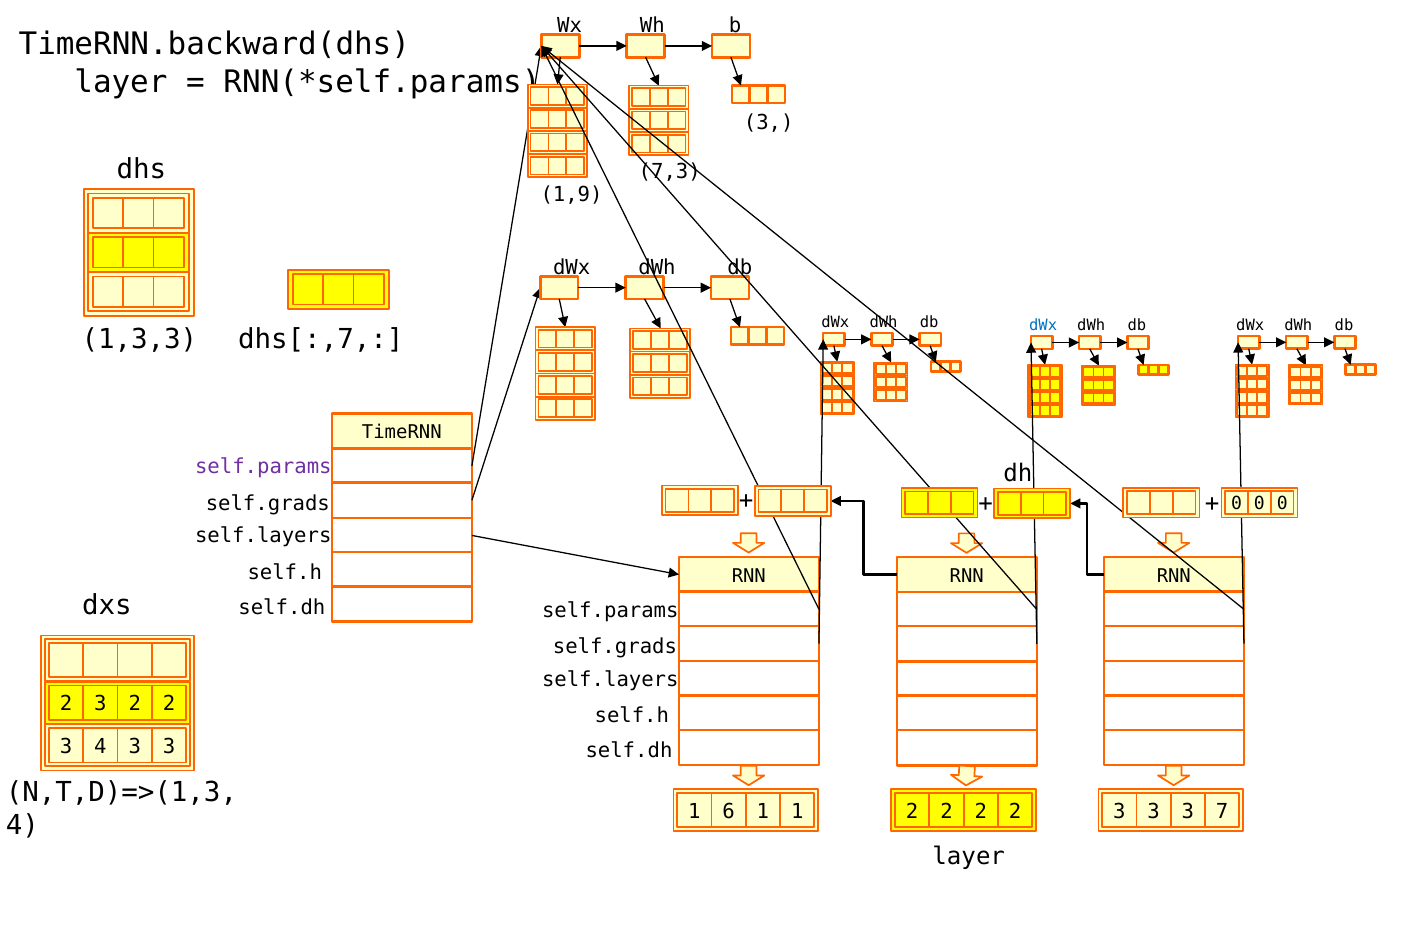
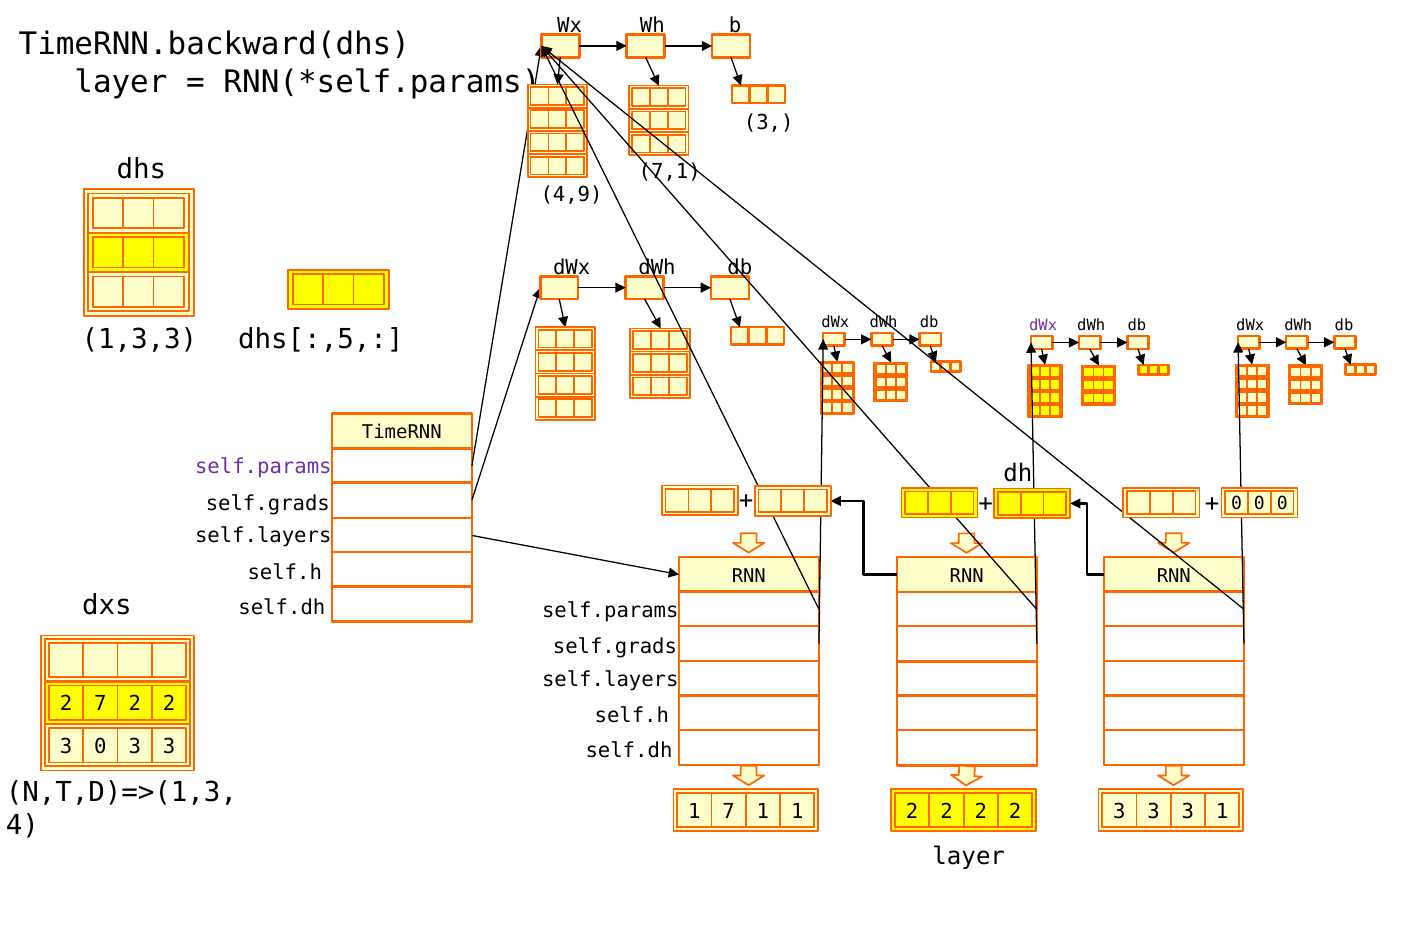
7,3: 7,3 -> 7,1 (670, 171)
1,9: 1,9 -> 4,9 (572, 195)
dWx colour: blue -> purple (1043, 325)
dhs[:,7: dhs[:,7 -> dhs[:,5 (321, 339)
3: 3 -> 7 (100, 704)
4: 4 -> 0 (100, 746)
1 6: 6 -> 7 (729, 811)
3 7: 7 -> 1 (1222, 811)
